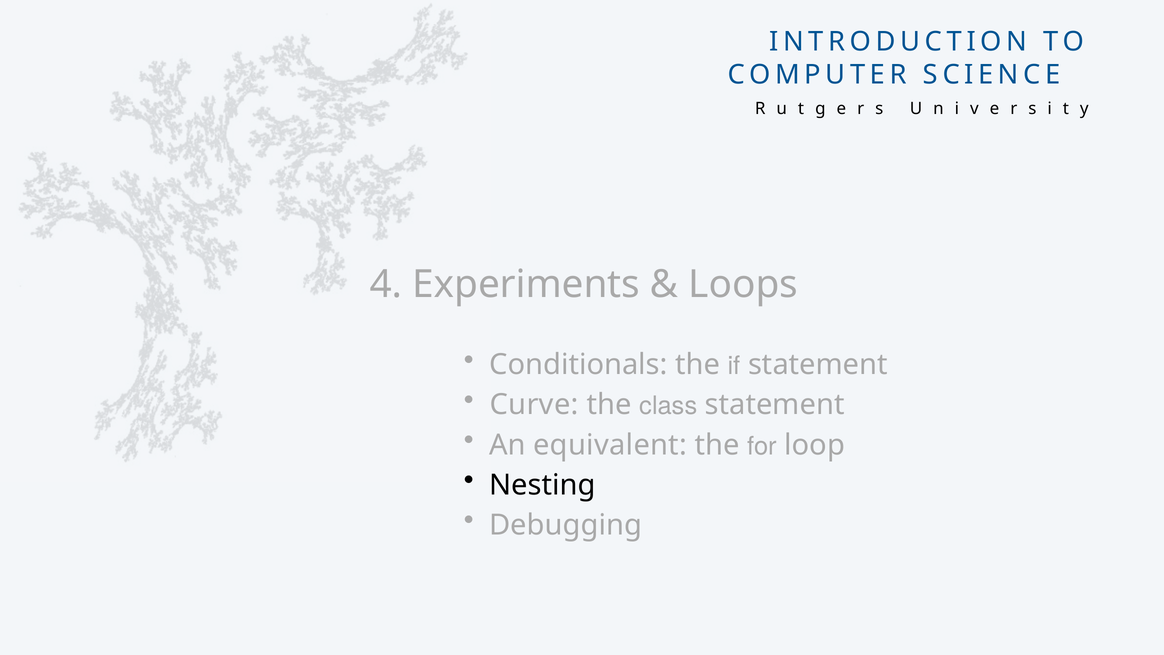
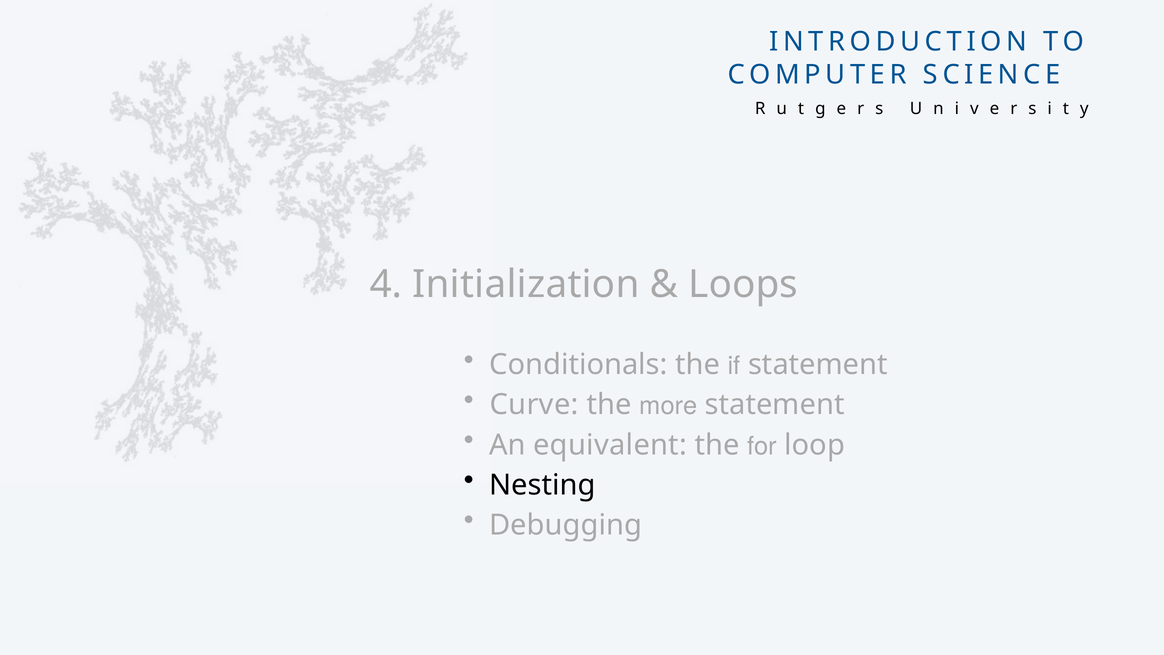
Experiments: Experiments -> Initialization (526, 284)
class: class -> more (668, 406)
